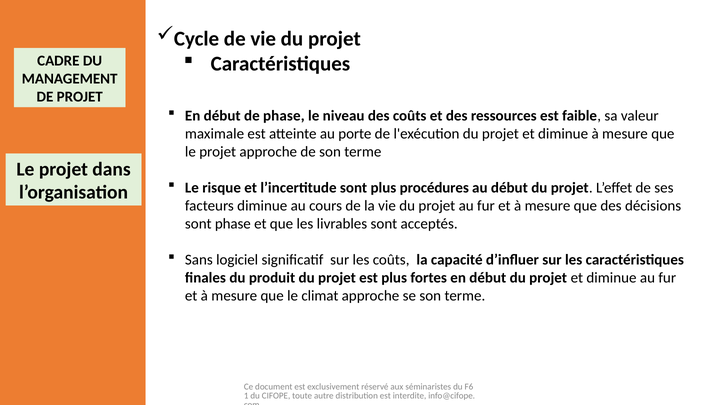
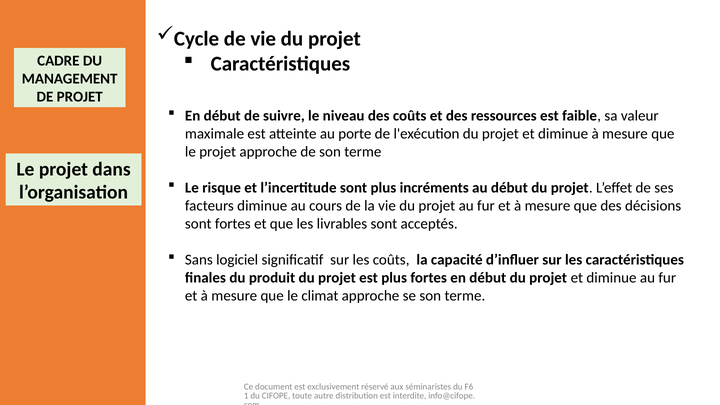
de phase: phase -> suivre (284, 116)
procédures: procédures -> incréments (434, 188)
sont phase: phase -> fortes (233, 224)
